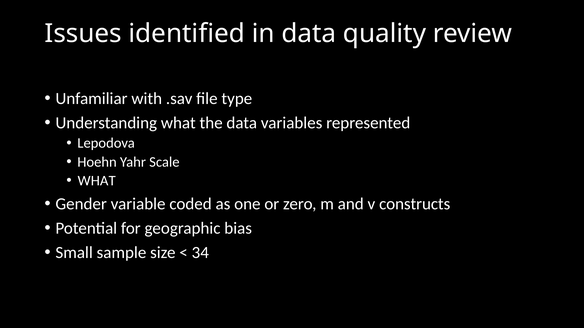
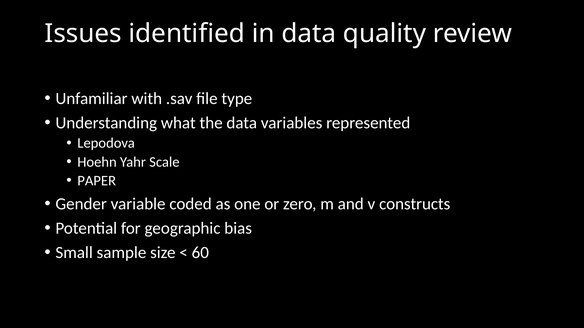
WHAT: WHAT -> PAPER (97, 181)
34: 34 -> 60 (200, 253)
